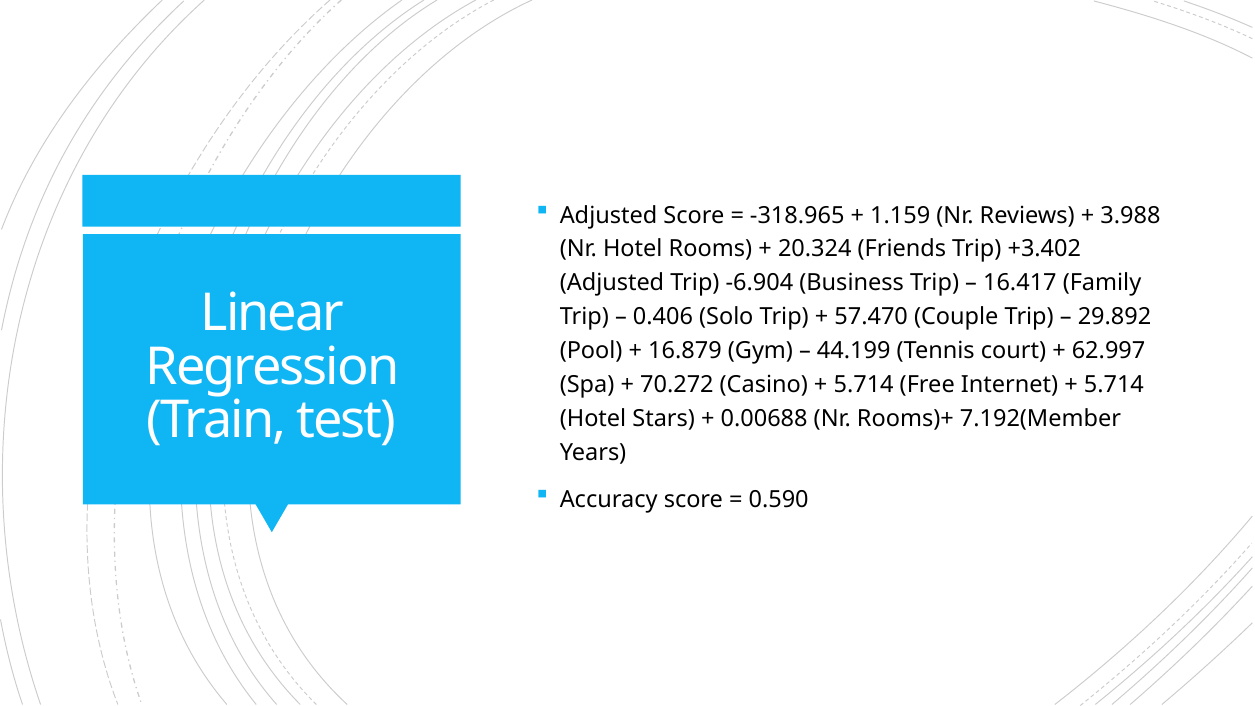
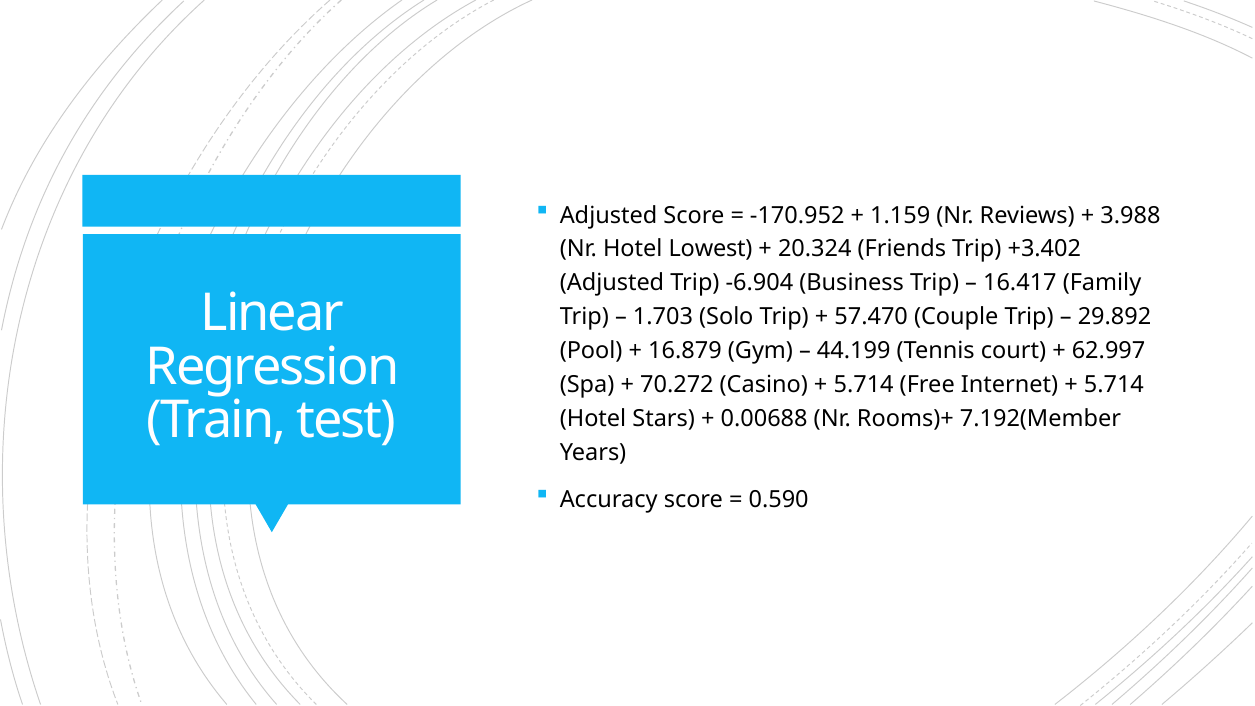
-318.965: -318.965 -> -170.952 (797, 215)
Rooms: Rooms -> Lowest (711, 249)
0.406: 0.406 -> 1.703 (663, 317)
